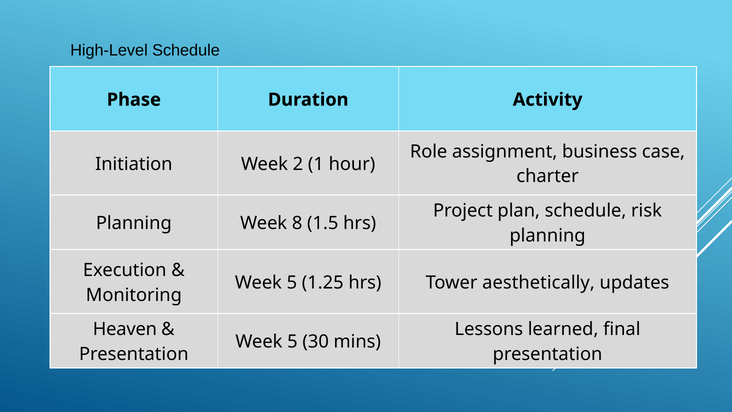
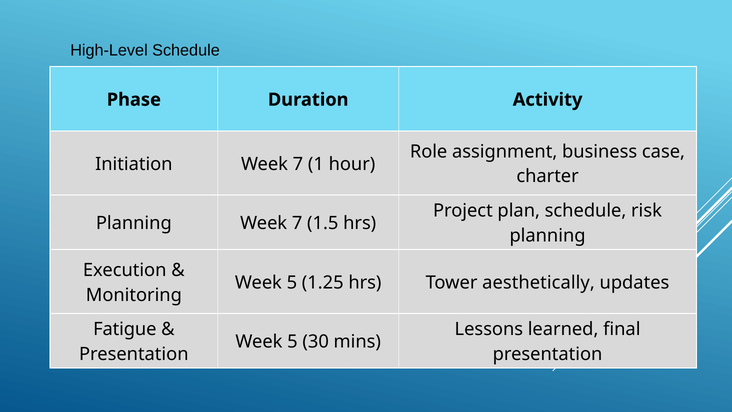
Initiation Week 2: 2 -> 7 (298, 164)
Planning Week 8: 8 -> 7 (297, 223)
Heaven: Heaven -> Fatigue (125, 329)
